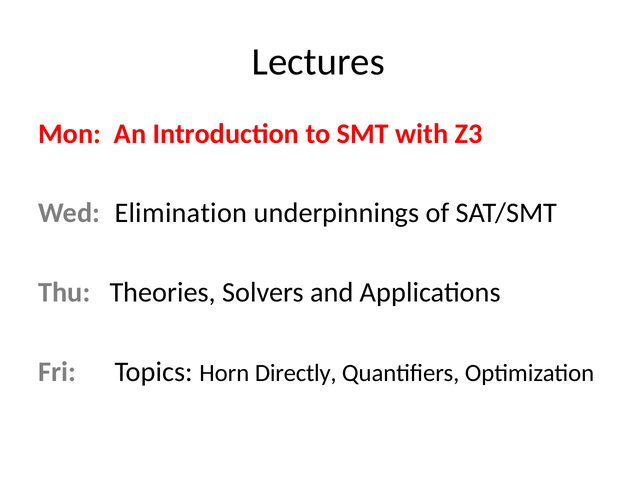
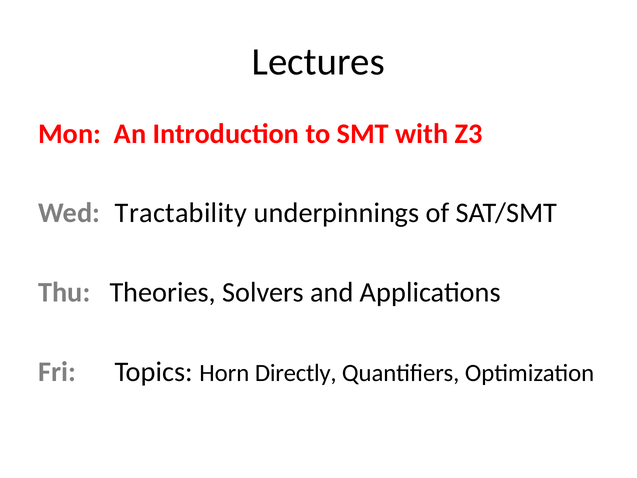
Elimination: Elimination -> Tractability (181, 213)
